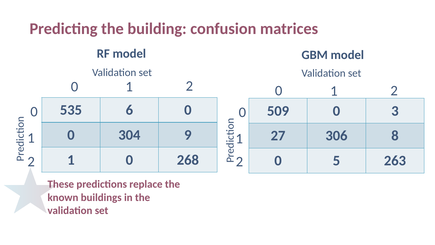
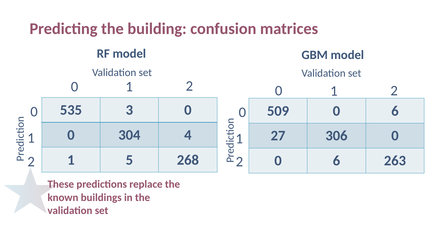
6: 6 -> 3 (129, 110)
509 0 3: 3 -> 6 (395, 111)
9: 9 -> 4 (188, 135)
306 8: 8 -> 0 (395, 136)
0: 0 -> 5 (129, 160)
5: 5 -> 6 (336, 161)
